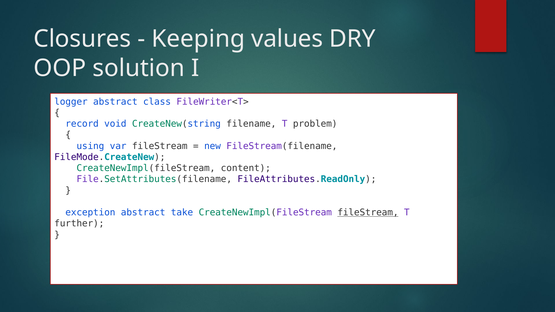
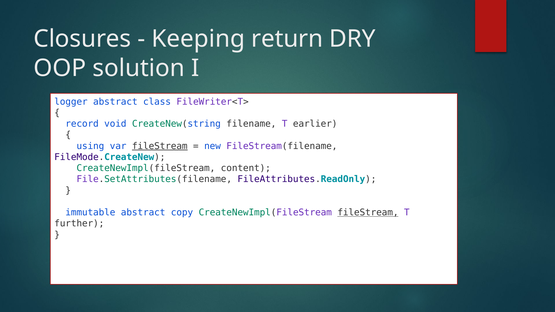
values: values -> return (287, 39)
problem: problem -> earlier (315, 124)
fileStream underline: none -> present (160, 146)
exception: exception -> immutable (90, 213)
take: take -> copy (182, 213)
